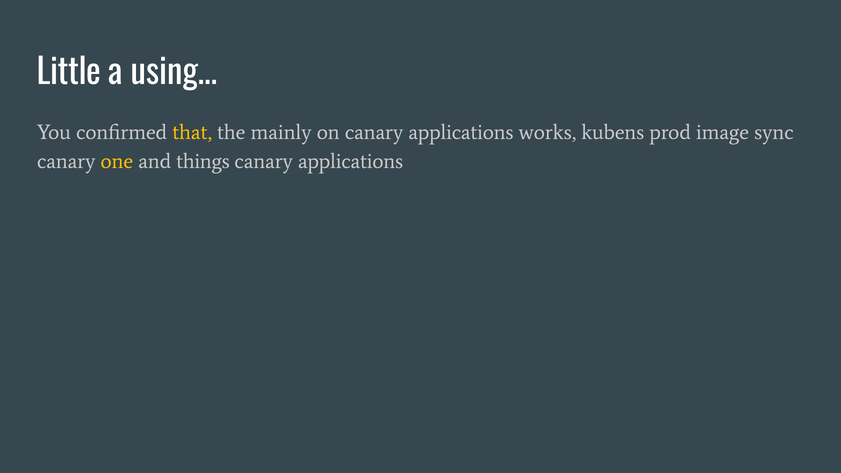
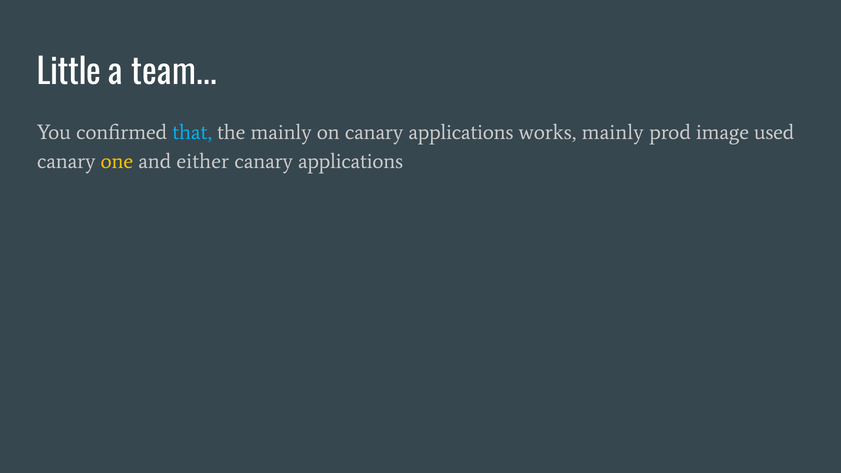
using: using -> team (174, 73)
that colour: yellow -> light blue (192, 132)
works kubens: kubens -> mainly (613, 132)
sync: sync -> used (774, 132)
things: things -> either (203, 161)
